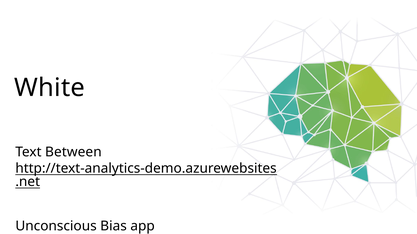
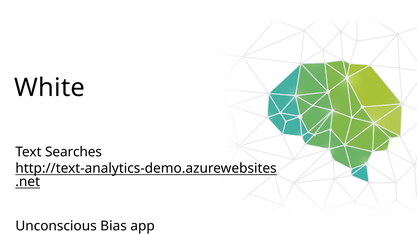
Between: Between -> Searches (73, 152)
